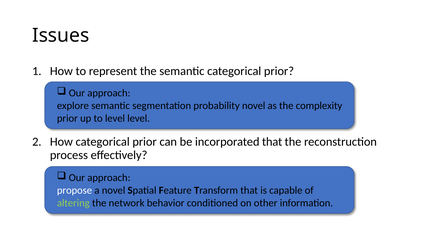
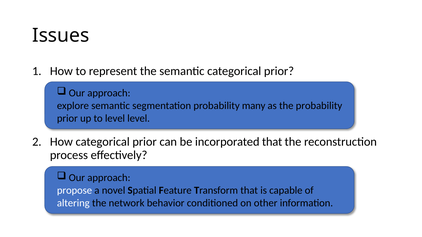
probability novel: novel -> many (254, 106)
the complexity: complexity -> probability (319, 106)
altering colour: light green -> white (73, 203)
